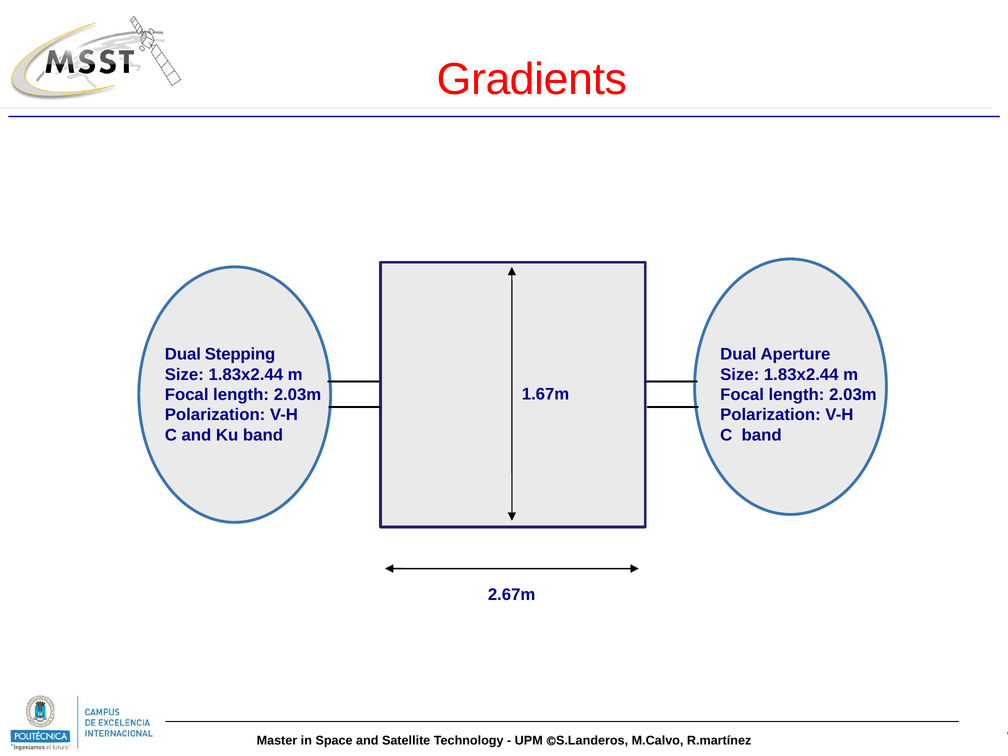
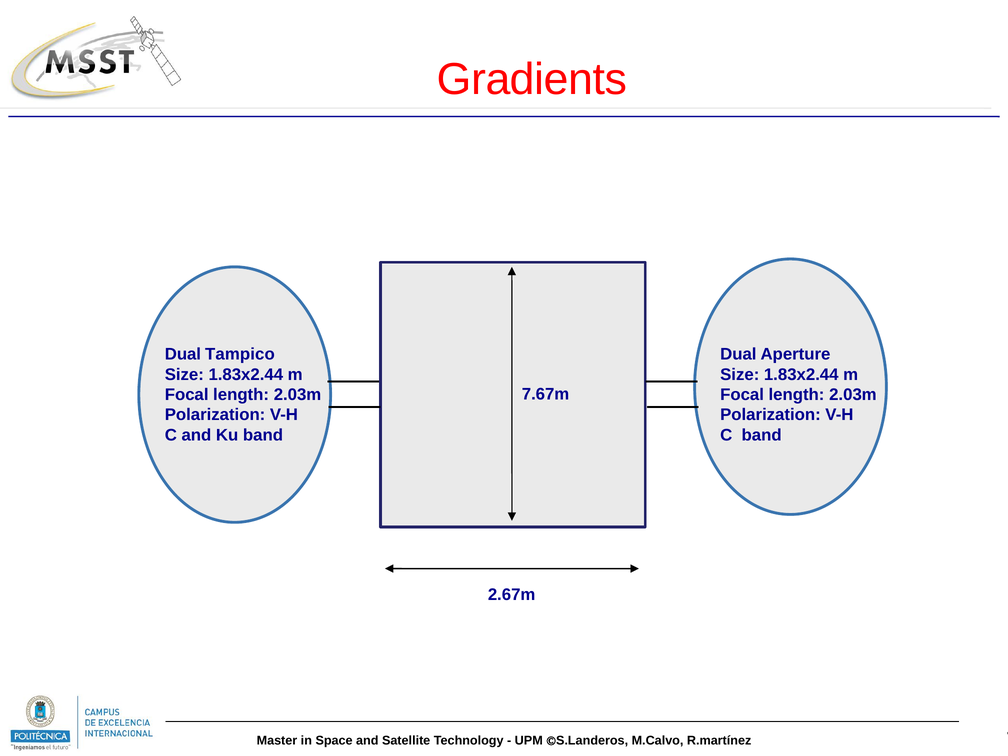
Stepping: Stepping -> Tampico (240, 354)
1.67m: 1.67m -> 7.67m (546, 394)
